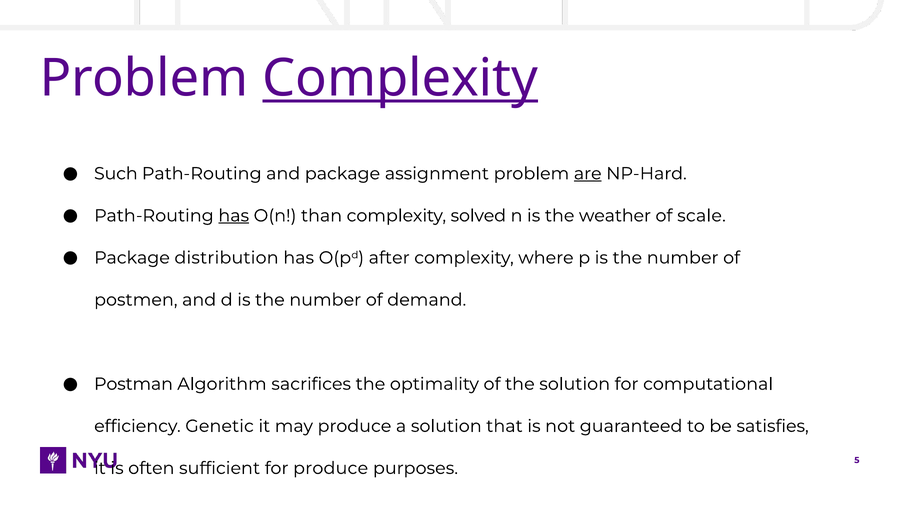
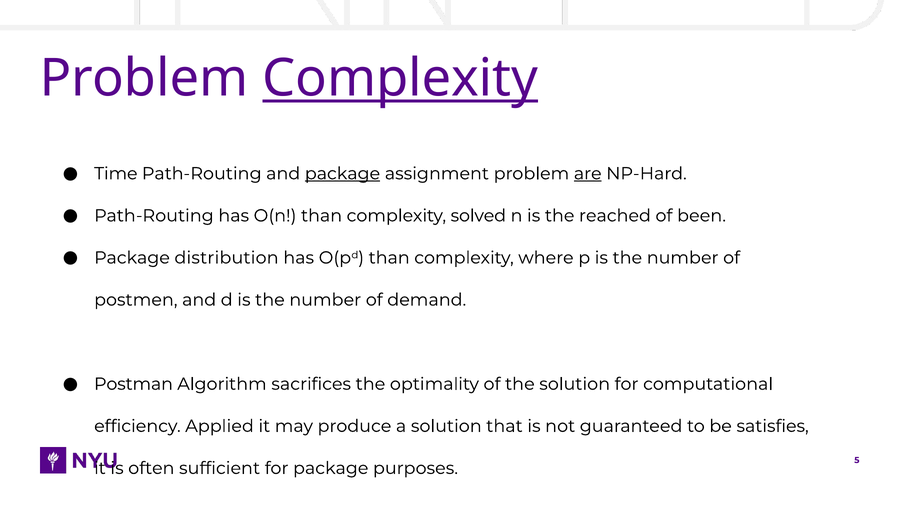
Such: Such -> Time (116, 174)
package underline: none -> present (342, 174)
has underline: present -> none (234, 216)
weather: weather -> reached (615, 216)
scale: scale -> been (702, 216)
O(pd after: after -> than (389, 258)
Genetic: Genetic -> Applied (220, 426)
for produce: produce -> package (331, 468)
